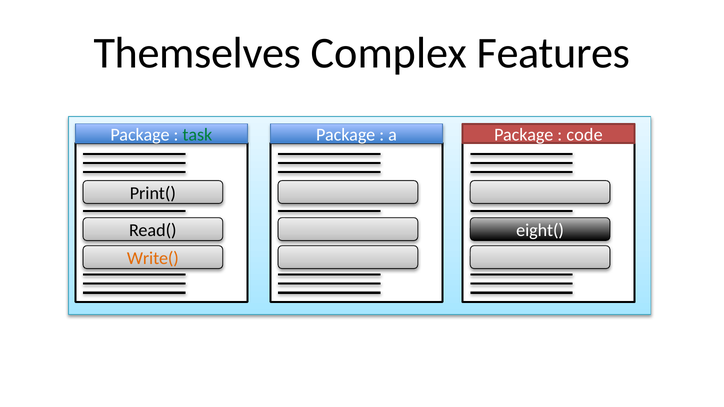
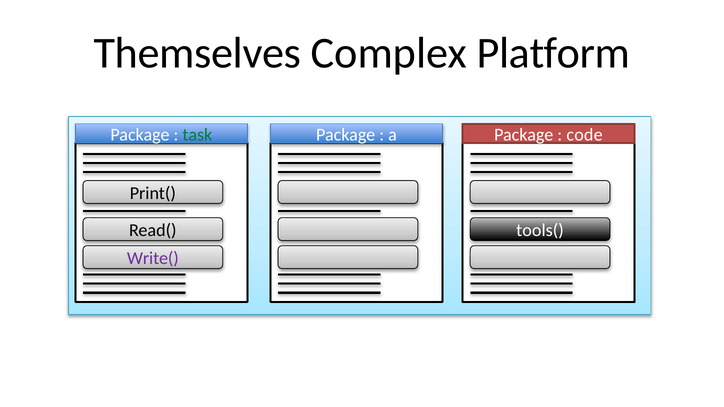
Features: Features -> Platform (553, 53)
eight(: eight( -> tools( (540, 230)
Write( colour: orange -> purple (153, 259)
